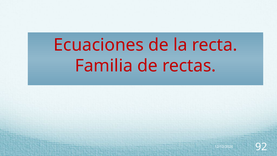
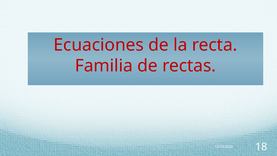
92: 92 -> 18 (261, 147)
